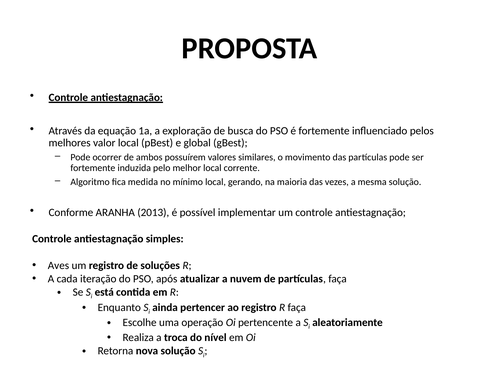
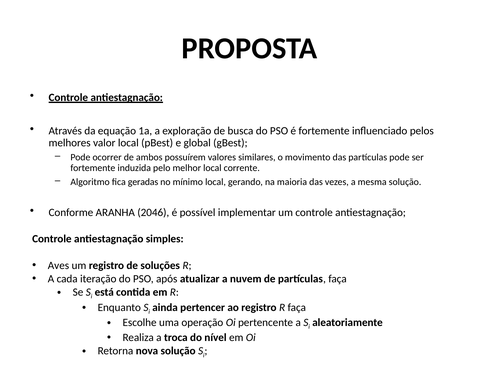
medida: medida -> geradas (143, 181)
2013: 2013 -> 2046 (153, 212)
